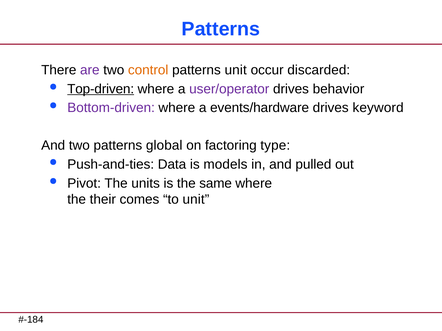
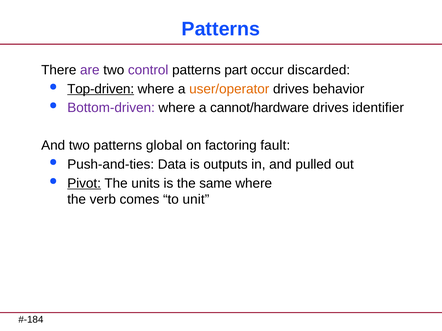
control colour: orange -> purple (148, 70)
patterns unit: unit -> part (236, 70)
user/operator colour: purple -> orange (229, 89)
events/hardware: events/hardware -> cannot/hardware (260, 108)
keyword: keyword -> identifier (378, 108)
type: type -> fault (275, 146)
models: models -> outputs (226, 165)
Pivot underline: none -> present (84, 184)
their: their -> verb (103, 200)
